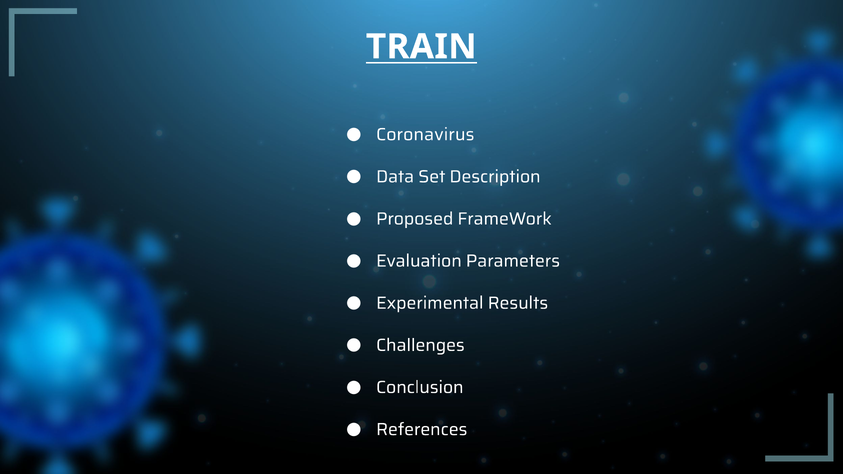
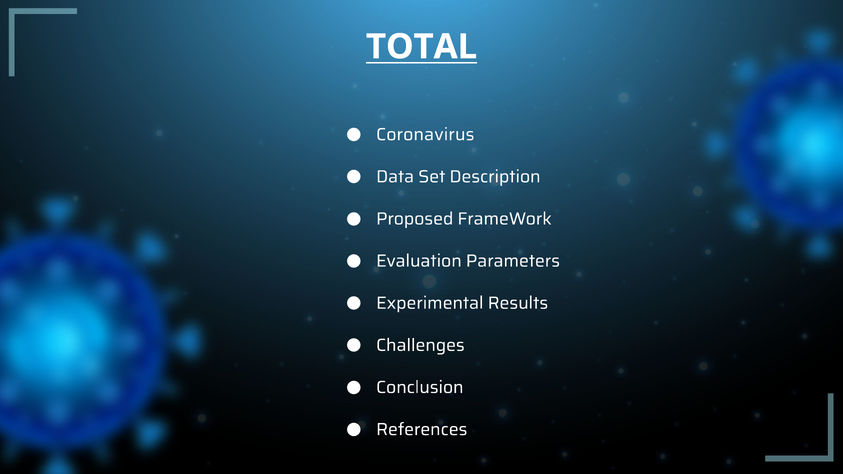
TRAIN: TRAIN -> TOTAL (422, 47)
